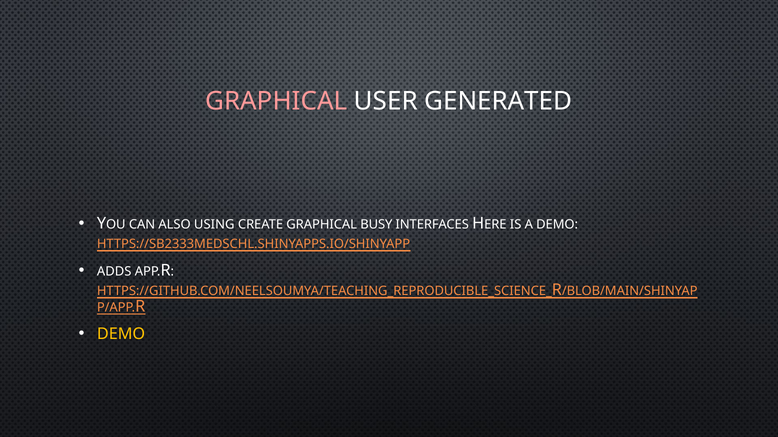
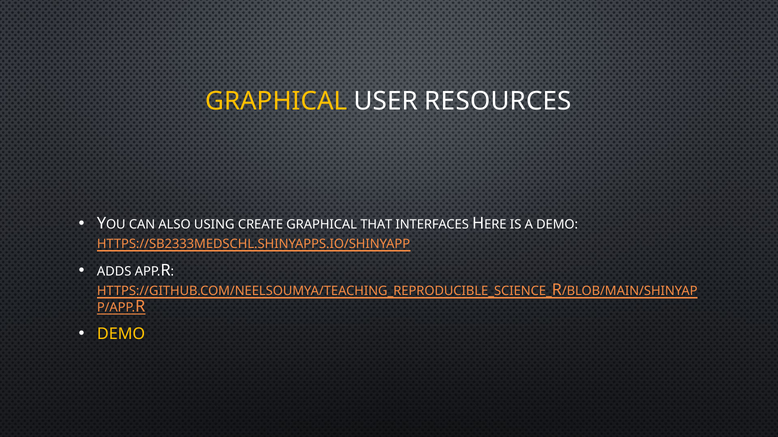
GRAPHICAL colour: pink -> yellow (276, 101)
GENERATED: GENERATED -> RESOURCES (498, 101)
BUSY: BUSY -> THAT (376, 225)
